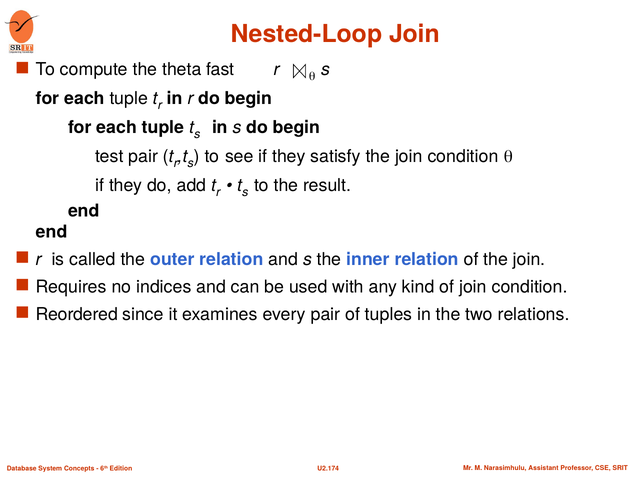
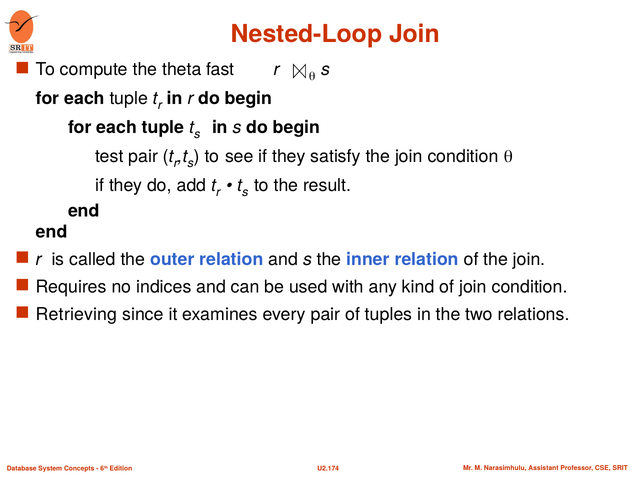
Reordered: Reordered -> Retrieving (77, 315)
